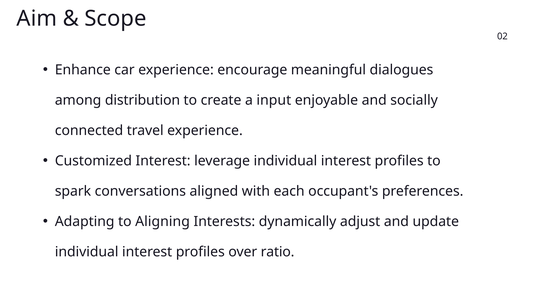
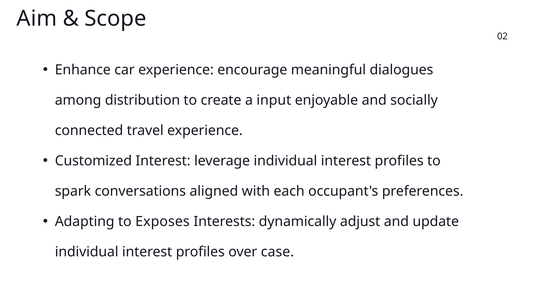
Aligning: Aligning -> Exposes (162, 221)
ratio: ratio -> case (277, 251)
